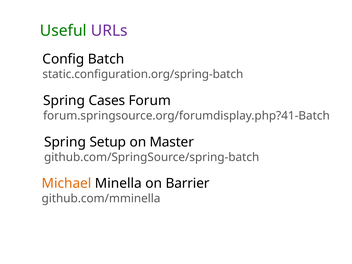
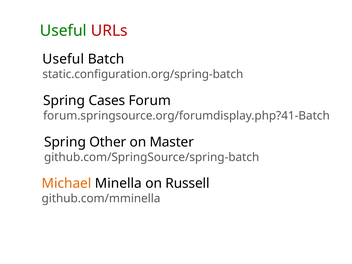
URLs colour: purple -> red (109, 31)
Config: Config -> Useful (63, 59)
Setup: Setup -> Other (108, 142)
Barrier: Barrier -> Russell (188, 183)
